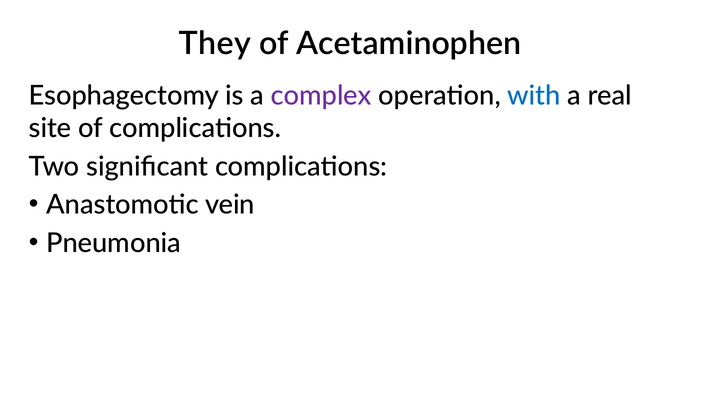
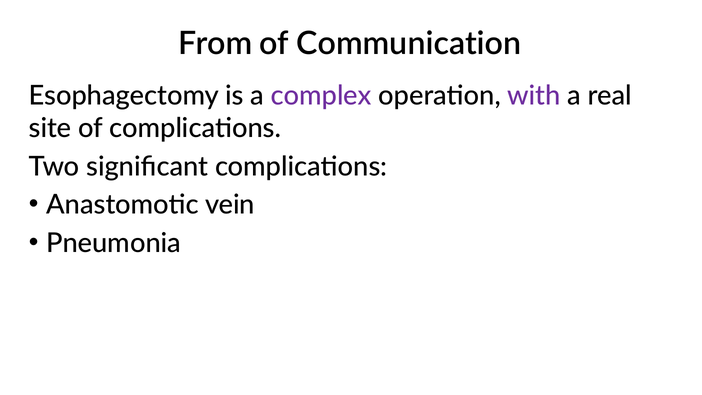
They: They -> From (215, 43)
Acetaminophen: Acetaminophen -> Communication (409, 43)
with colour: blue -> purple (534, 96)
